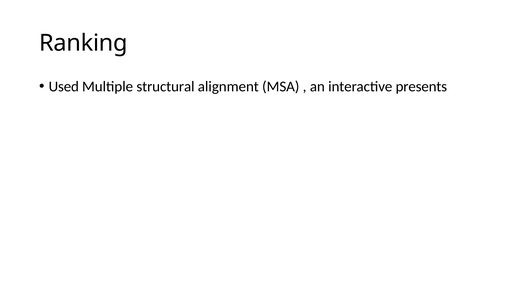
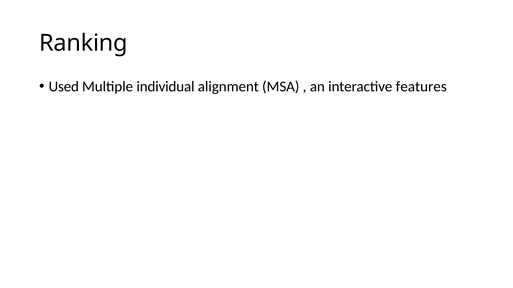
structural: structural -> individual (166, 87)
presents: presents -> features (421, 87)
